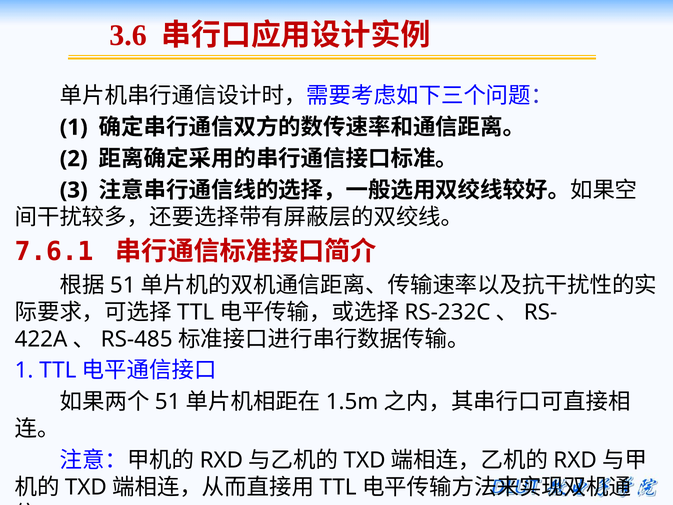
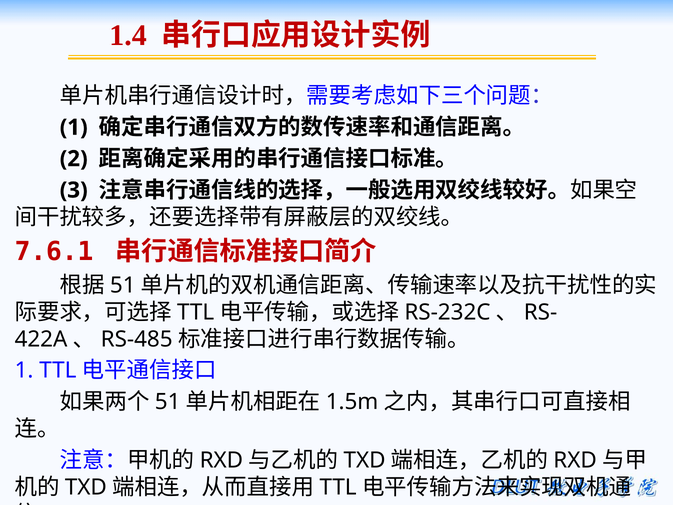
3.6: 3.6 -> 1.4 (128, 35)
